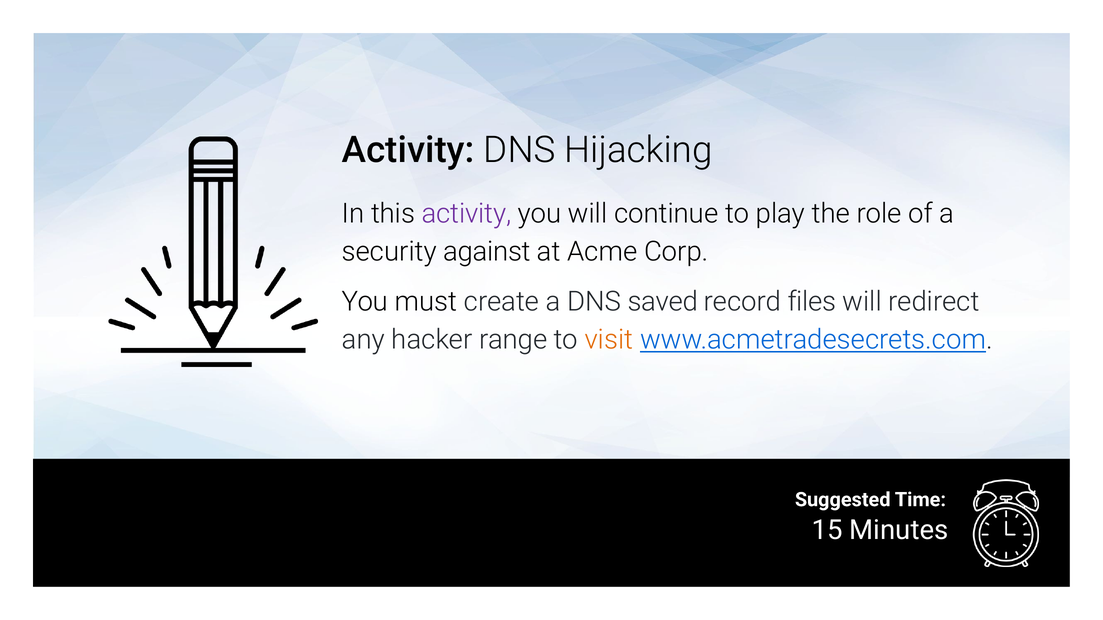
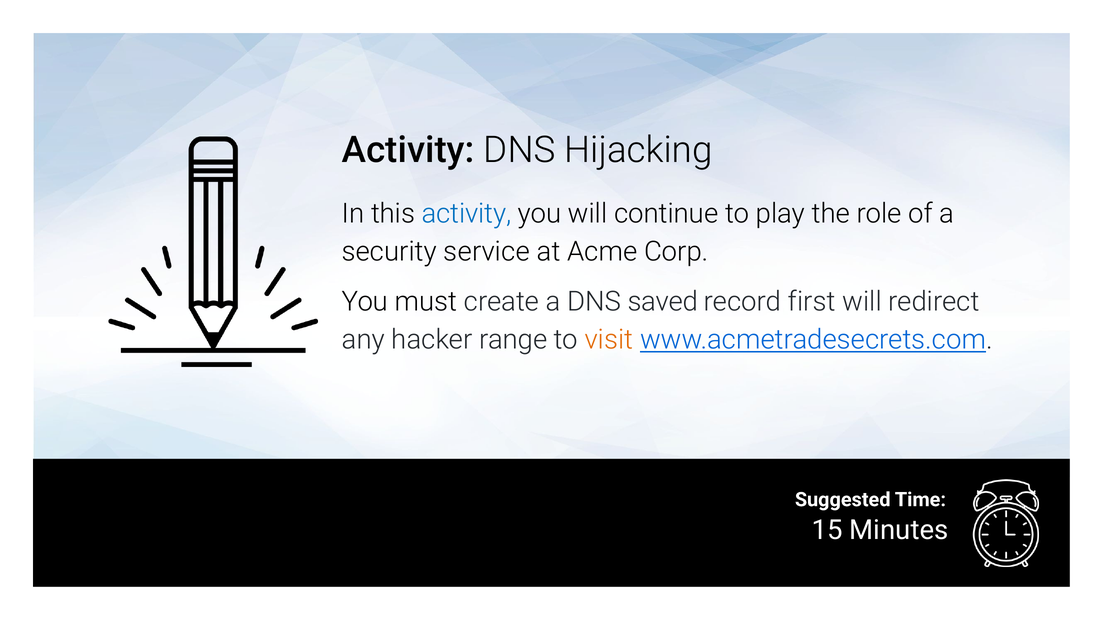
activity colour: purple -> blue (467, 214)
against: against -> service (487, 252)
files: files -> first (812, 302)
